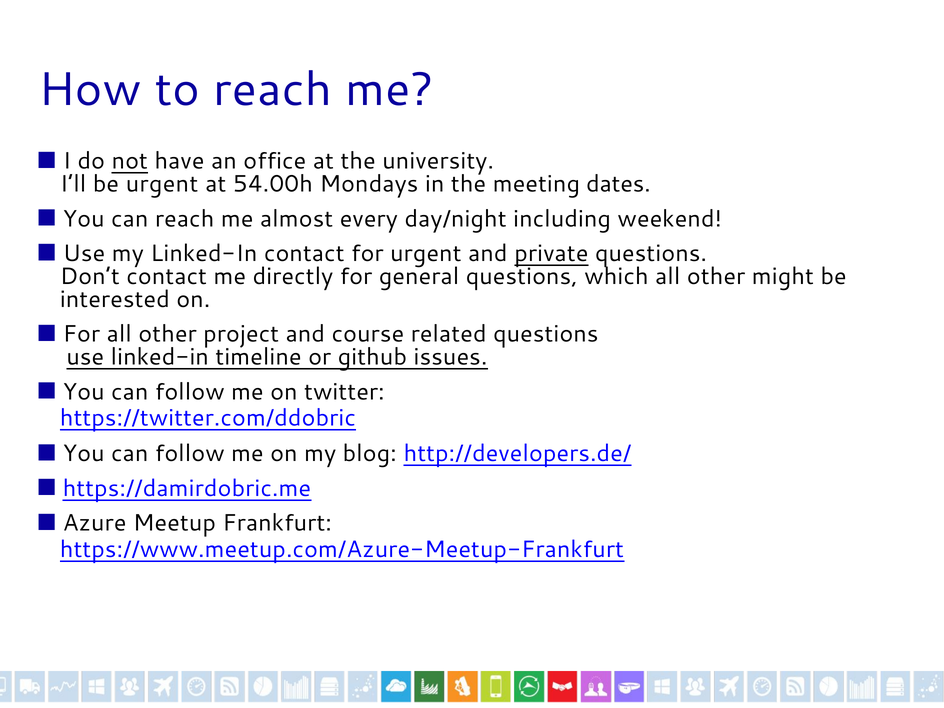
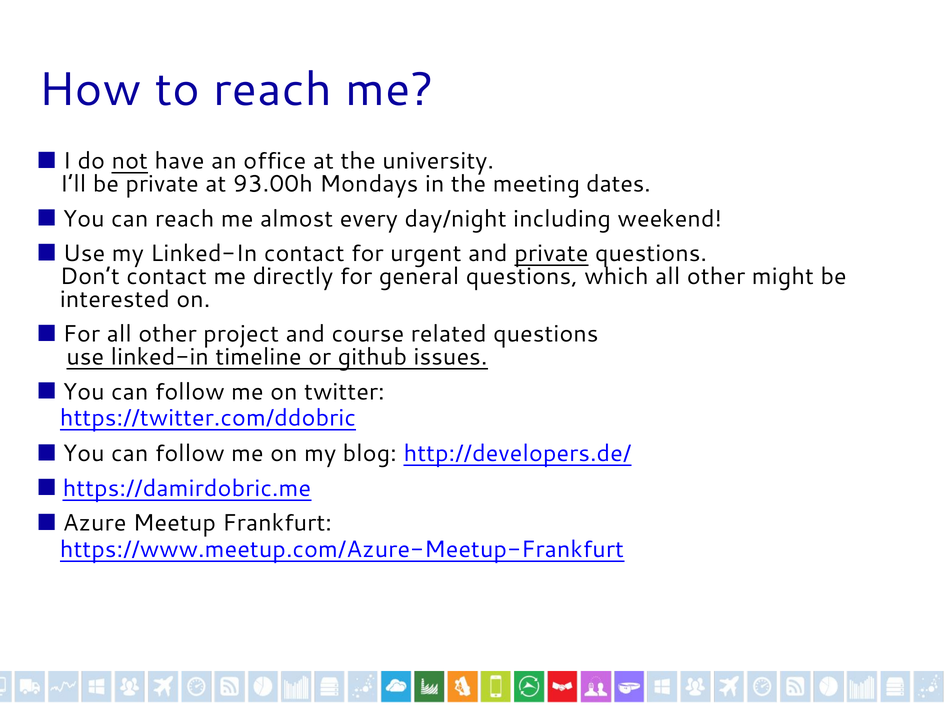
be urgent: urgent -> private (162, 184)
54.00h: 54.00h -> 93.00h (273, 184)
